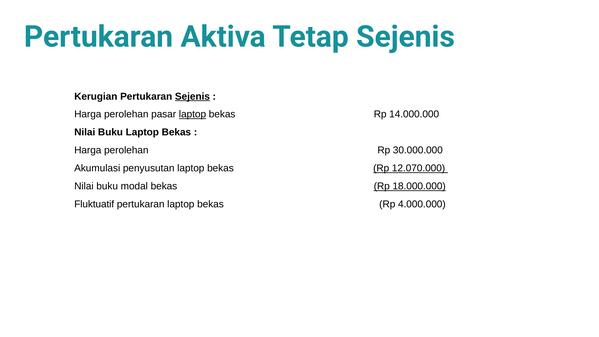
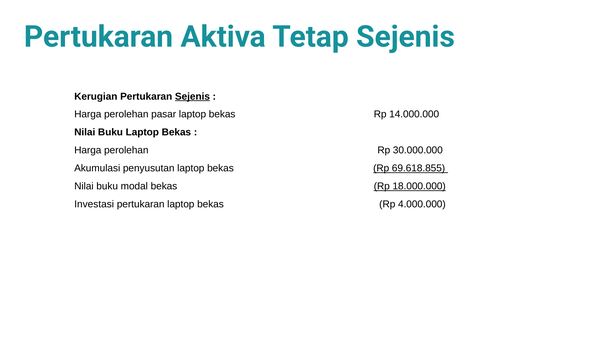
laptop underline: present -> none (192, 114)
12.070.000: 12.070.000 -> 69.618.855 (419, 168)
Fluktuatif: Fluktuatif -> Investasi (94, 204)
